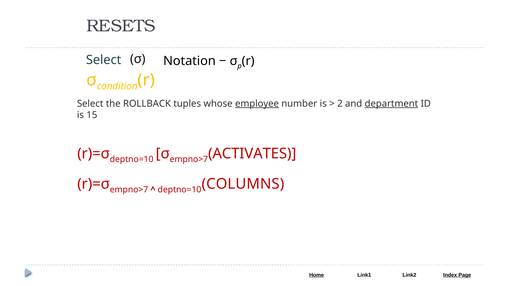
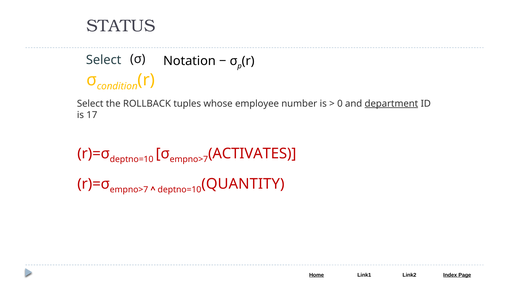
RESETS: RESETS -> STATUS (121, 26)
employee underline: present -> none (257, 104)
2: 2 -> 0 (340, 104)
15: 15 -> 17 (92, 115)
COLUMNS: COLUMNS -> QUANTITY (243, 184)
